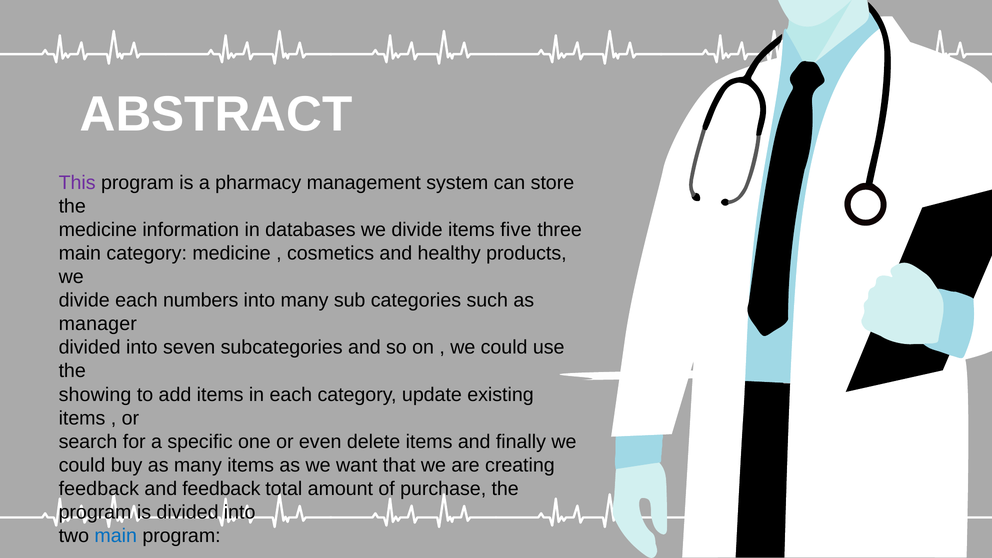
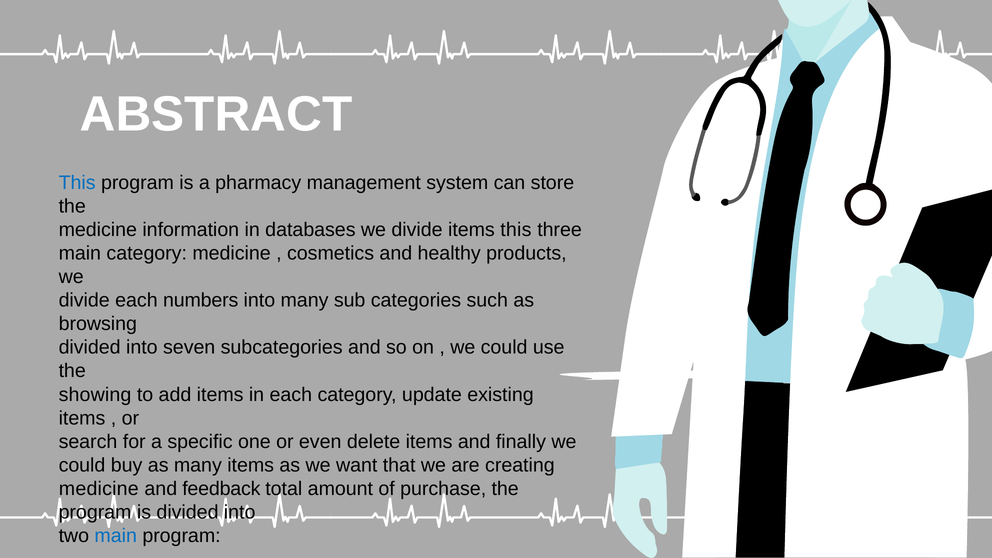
This colour: purple -> blue (77, 183)
items five: five -> this (516, 230)
manager: manager -> browsing (98, 324)
feedback: feedback -> medicine (99, 489)
